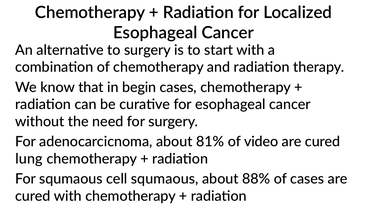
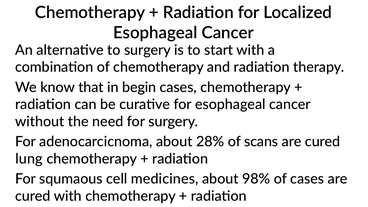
81%: 81% -> 28% (210, 142)
video: video -> scans (261, 142)
cell squmaous: squmaous -> medicines (165, 179)
88%: 88% -> 98% (256, 179)
